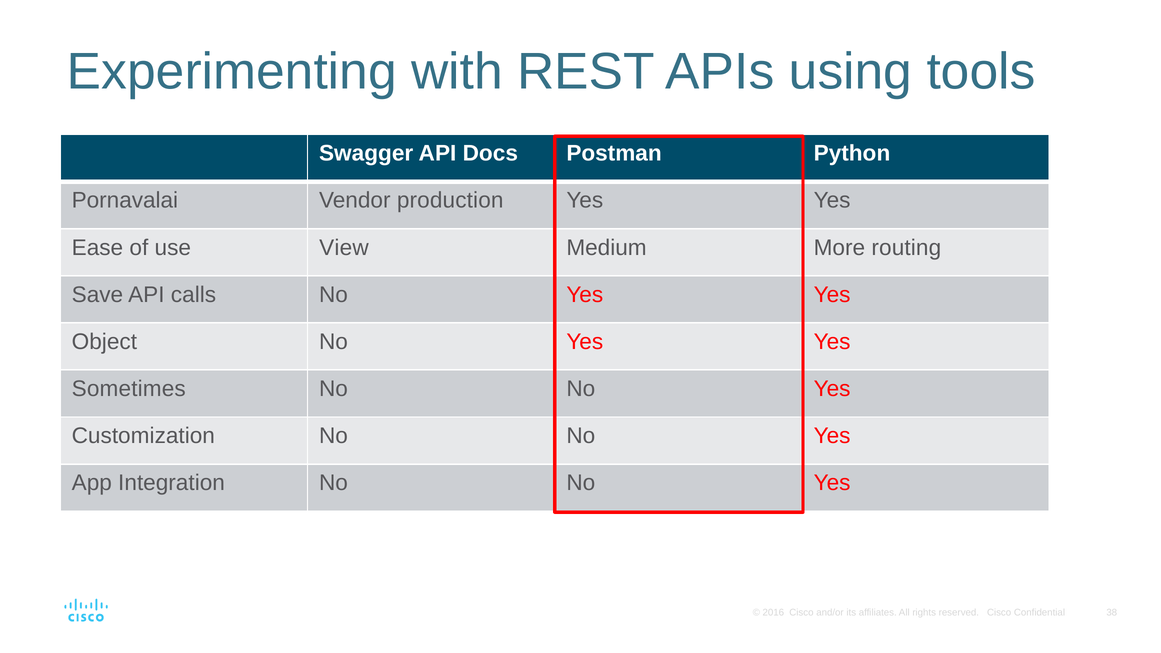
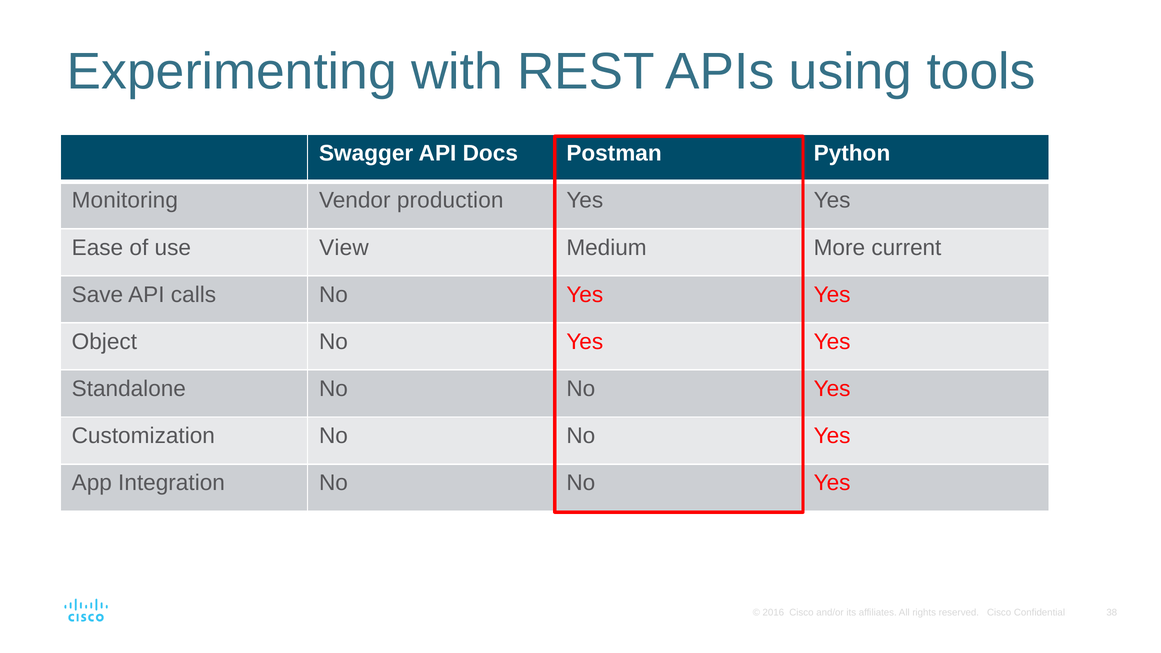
Pornavalai: Pornavalai -> Monitoring (125, 201)
routing: routing -> current (906, 248)
Sometimes: Sometimes -> Standalone (129, 389)
